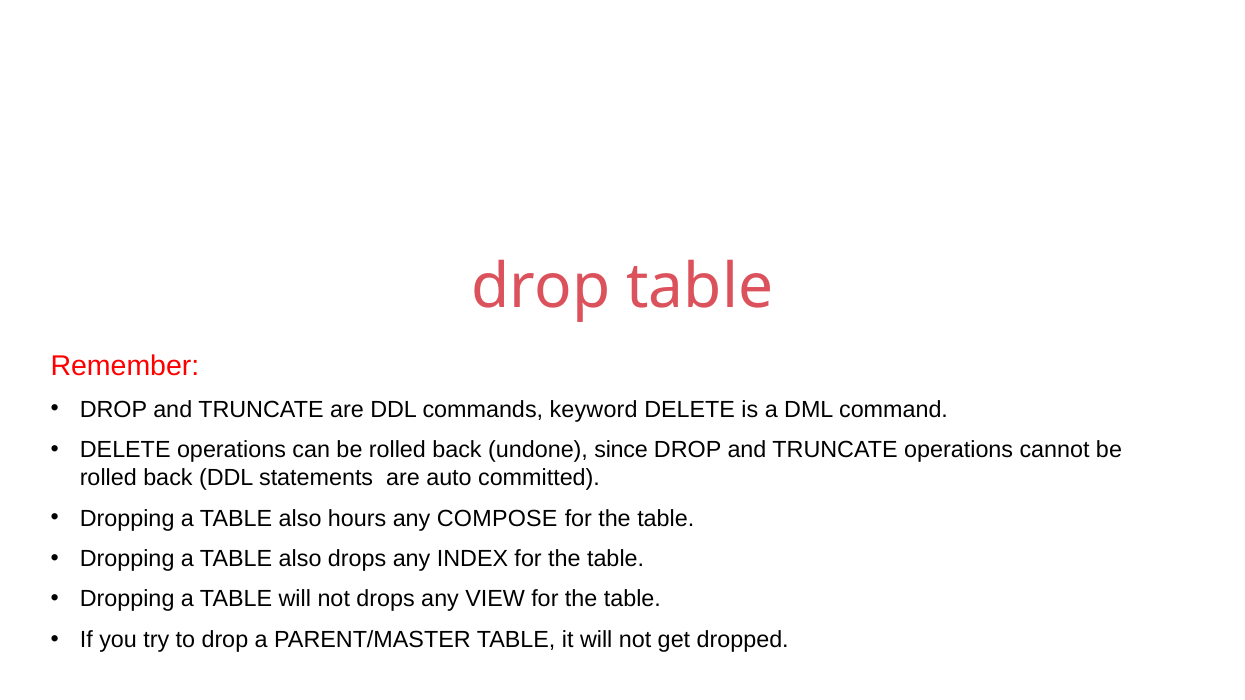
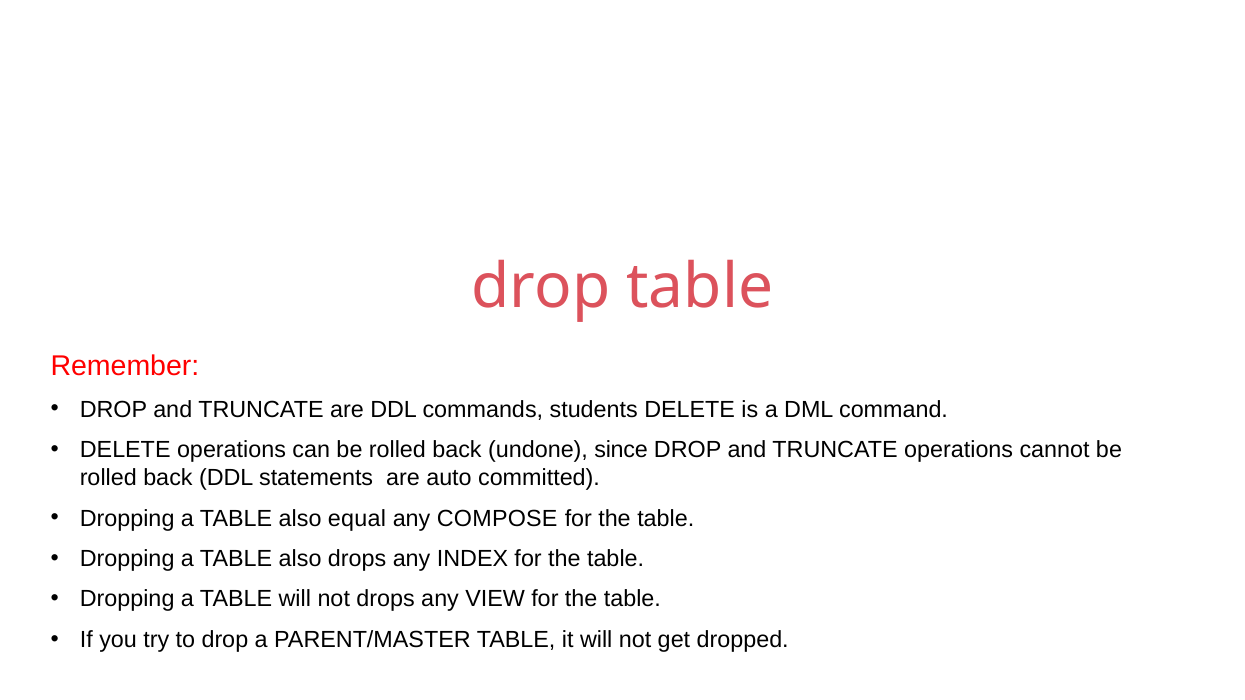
keyword: keyword -> students (594, 410)
hours: hours -> equal (357, 519)
